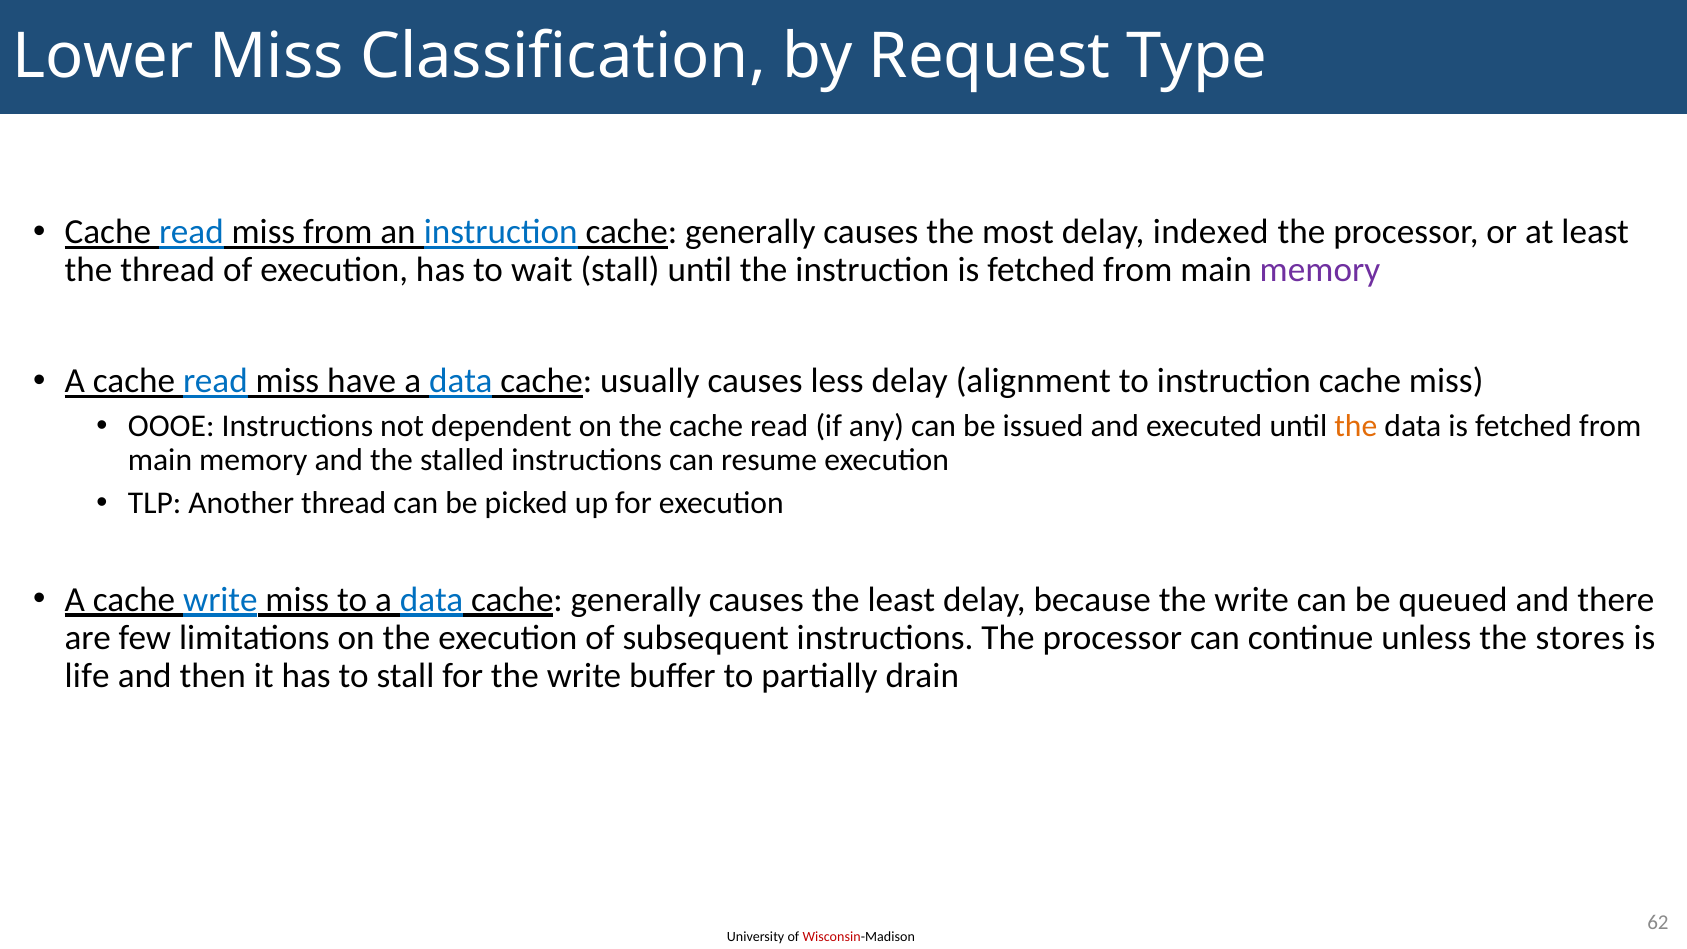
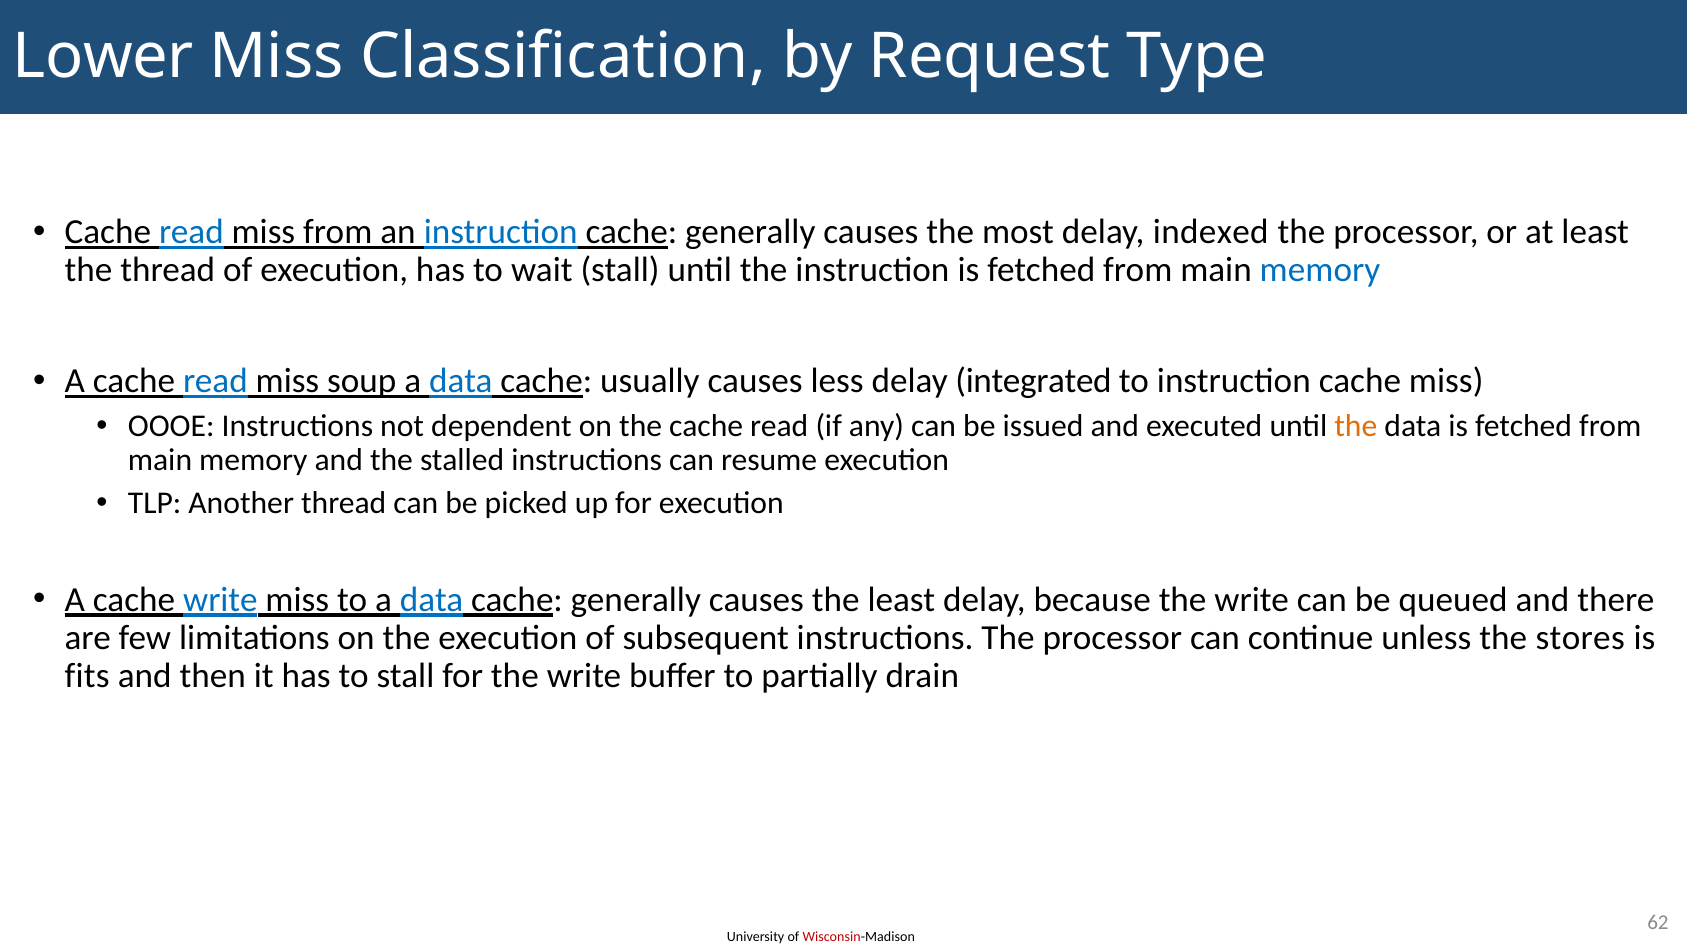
memory colour: purple -> blue (1320, 270)
have: have -> soup (362, 381)
alignment: alignment -> integrated (1034, 381)
life: life -> fits (87, 676)
